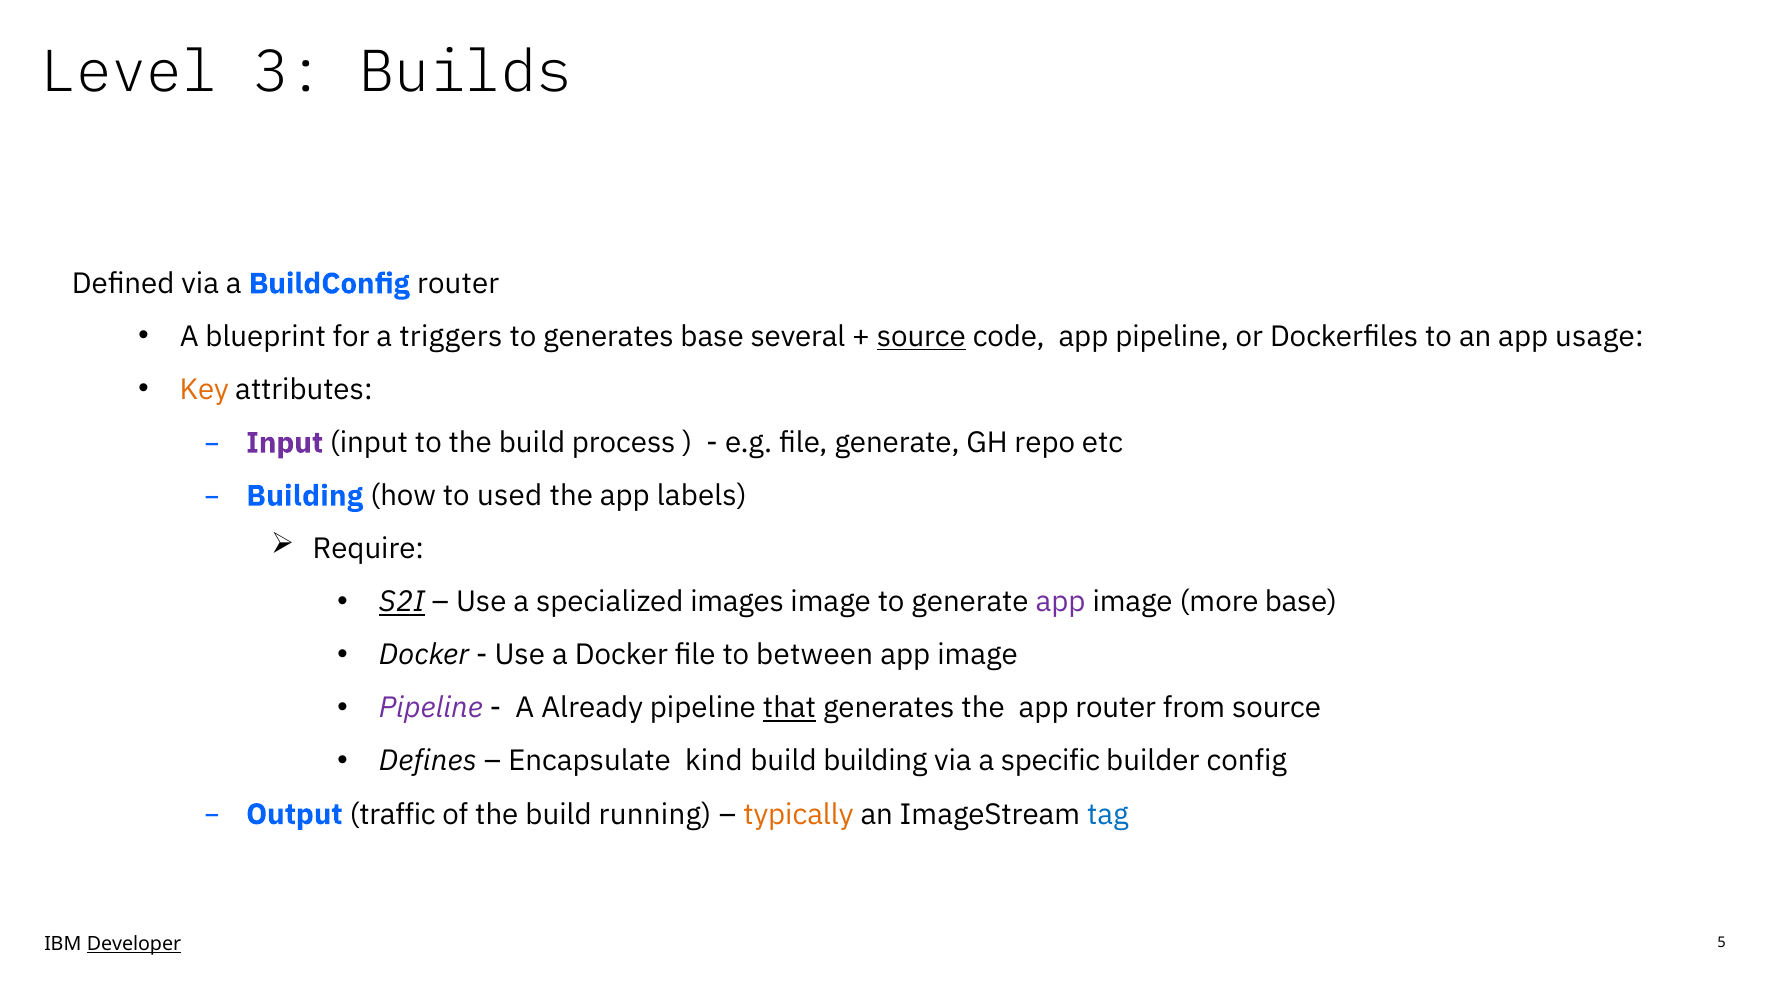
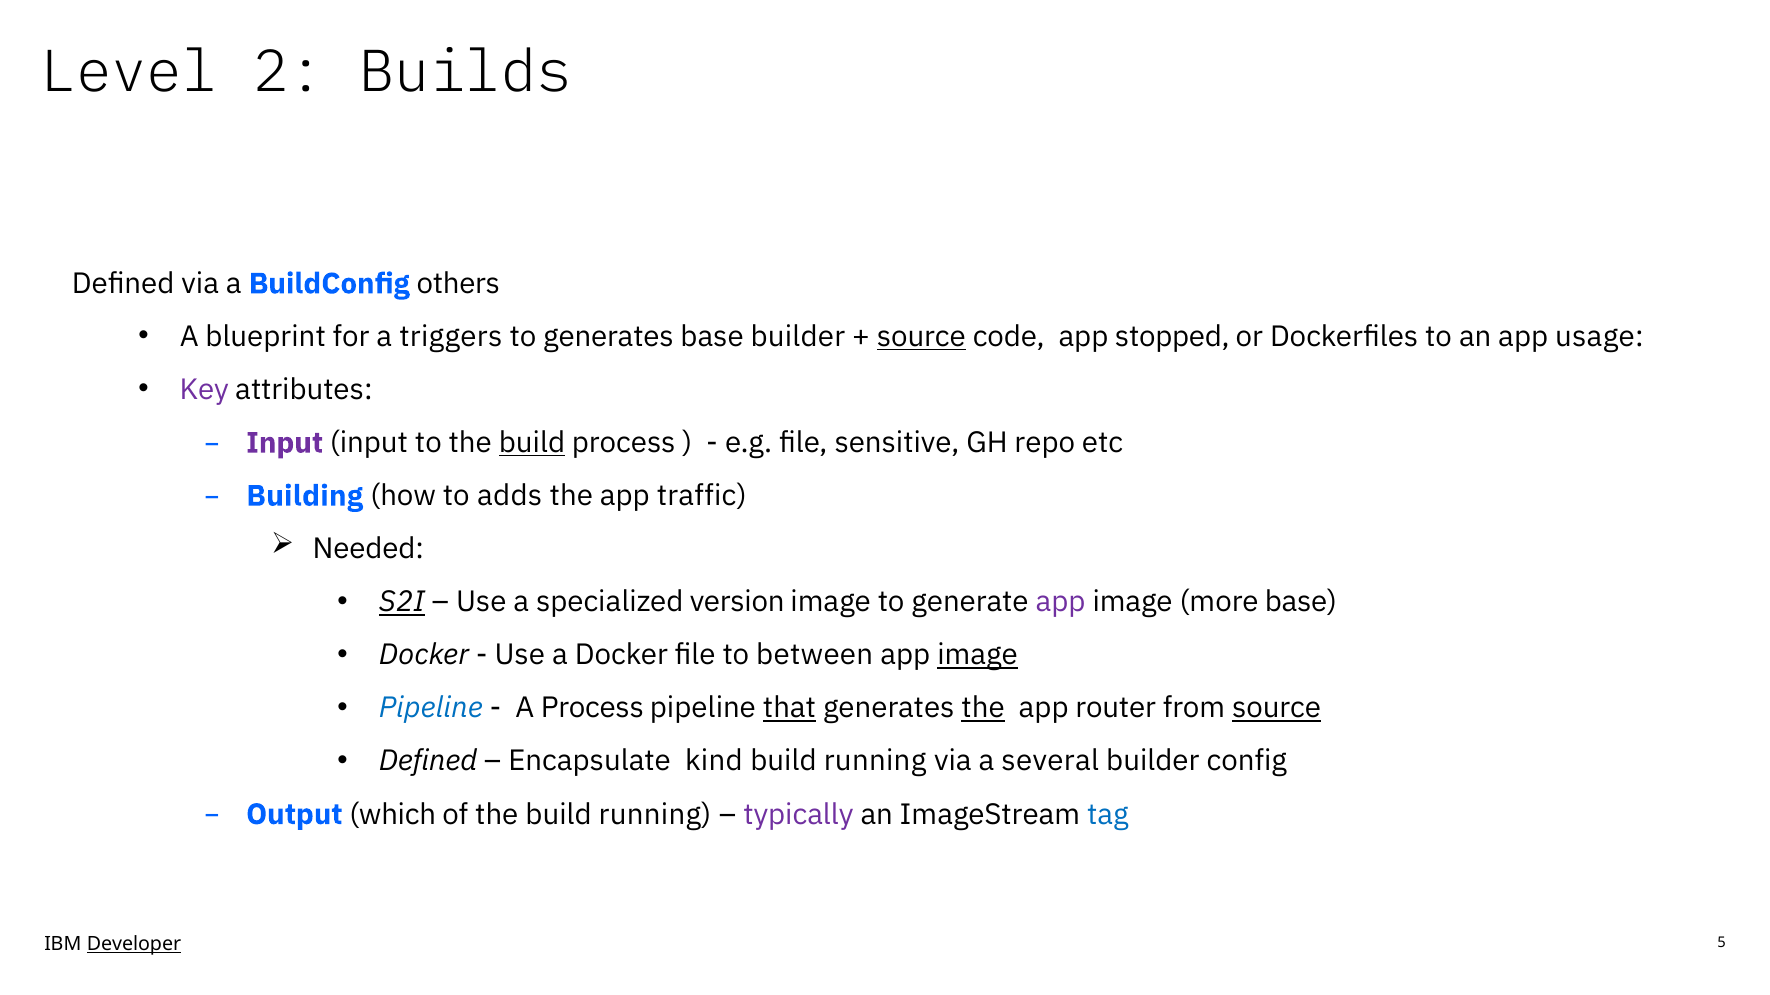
3: 3 -> 2 (289, 72)
BuildConfig router: router -> others (458, 284)
base several: several -> builder (798, 337)
app pipeline: pipeline -> stopped (1172, 337)
Key colour: orange -> purple (204, 390)
build underline: none -> present (532, 443)
file generate: generate -> sensitive (897, 443)
used: used -> adds (510, 496)
labels: labels -> traffic (702, 496)
Require: Require -> Needed (368, 549)
images: images -> version (737, 602)
image underline: none -> present (978, 656)
Pipeline colour: purple -> blue (431, 709)
A Already: Already -> Process (592, 709)
the underline: none -> present (983, 709)
source underline: none -> present (1277, 709)
Defines: Defines -> Defined (428, 762)
building: building -> running (875, 762)
specific: specific -> several (1050, 762)
traffic: traffic -> which (393, 815)
typically colour: orange -> purple (798, 815)
